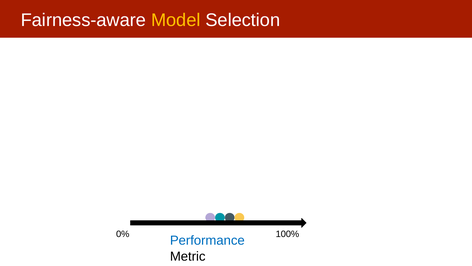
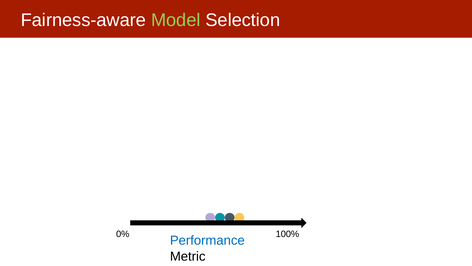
Model colour: yellow -> light green (176, 20)
